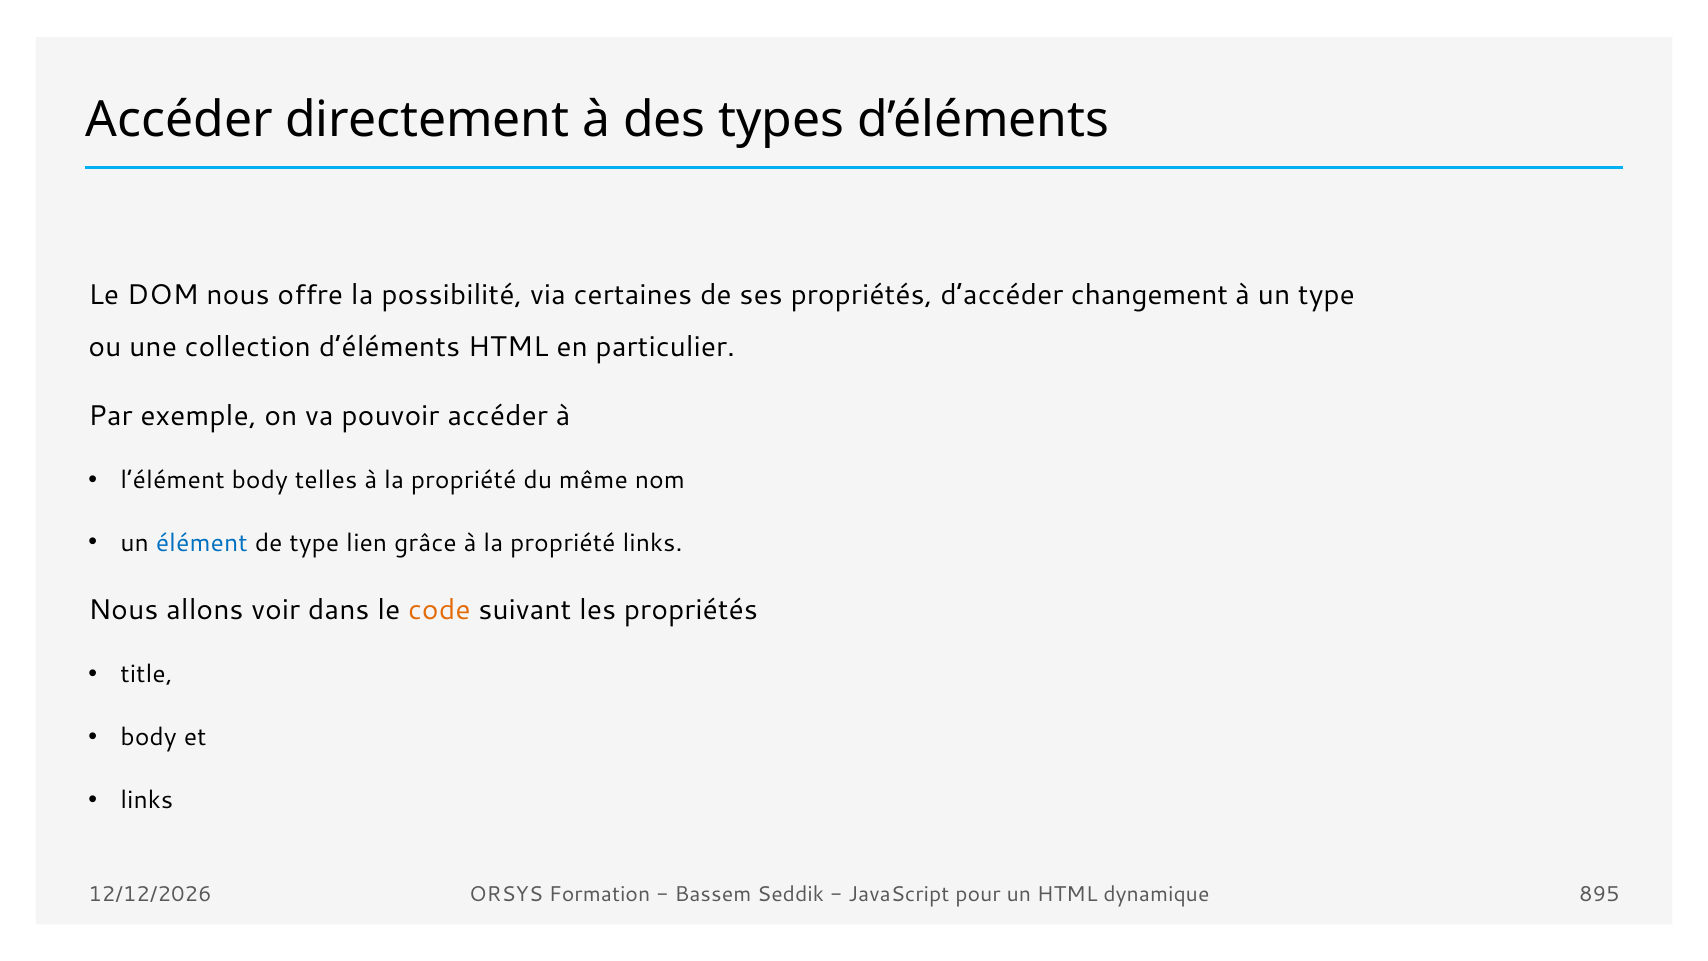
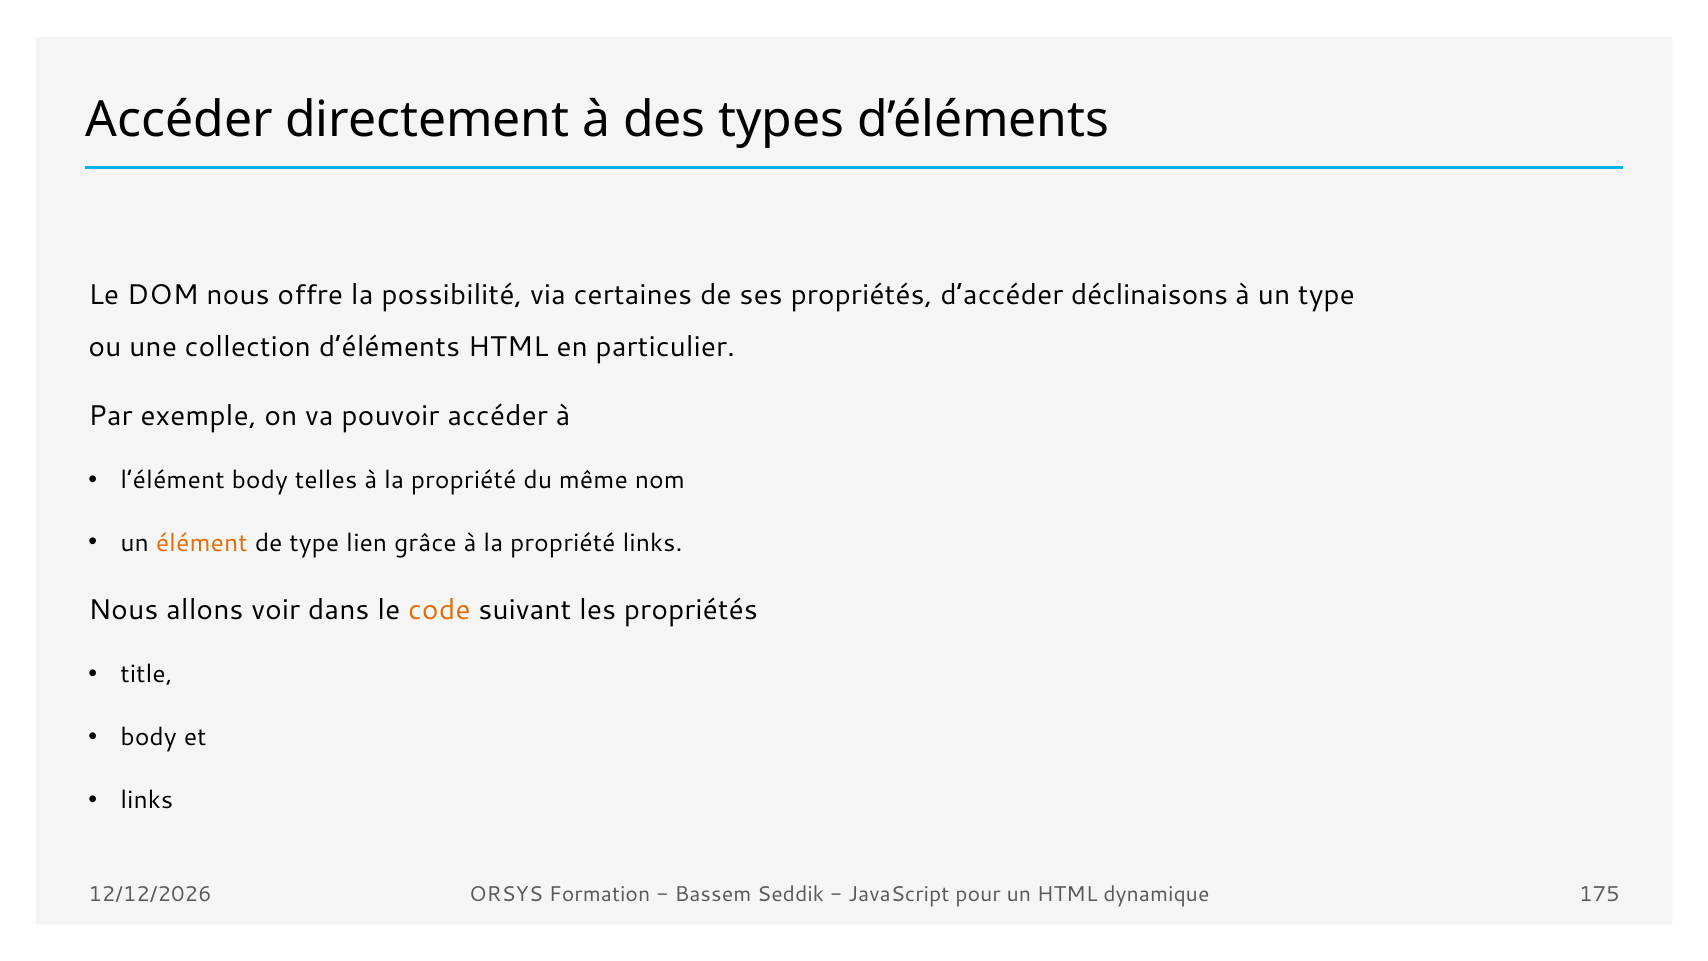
changement: changement -> déclinaisons (1150, 295)
élément colour: blue -> orange (202, 543)
895: 895 -> 175 (1599, 894)
